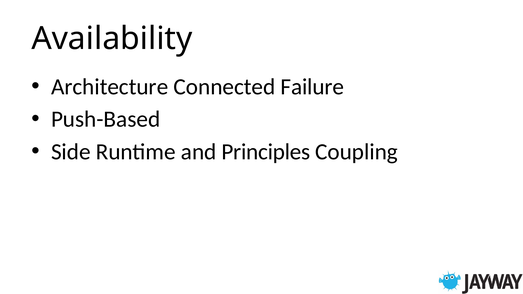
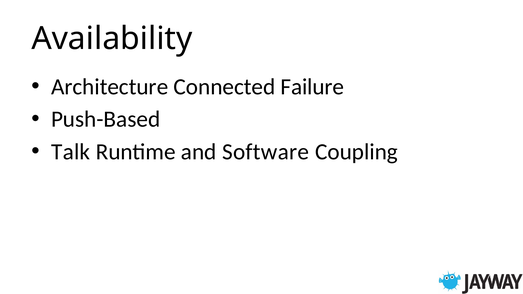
Side: Side -> Talk (71, 152)
Principles: Principles -> Software (266, 152)
